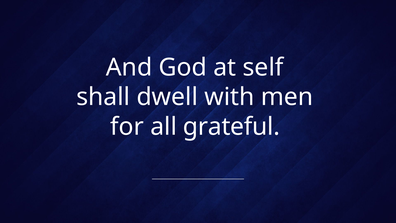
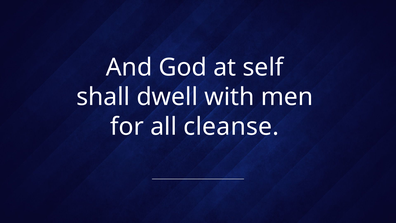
grateful: grateful -> cleanse (231, 127)
